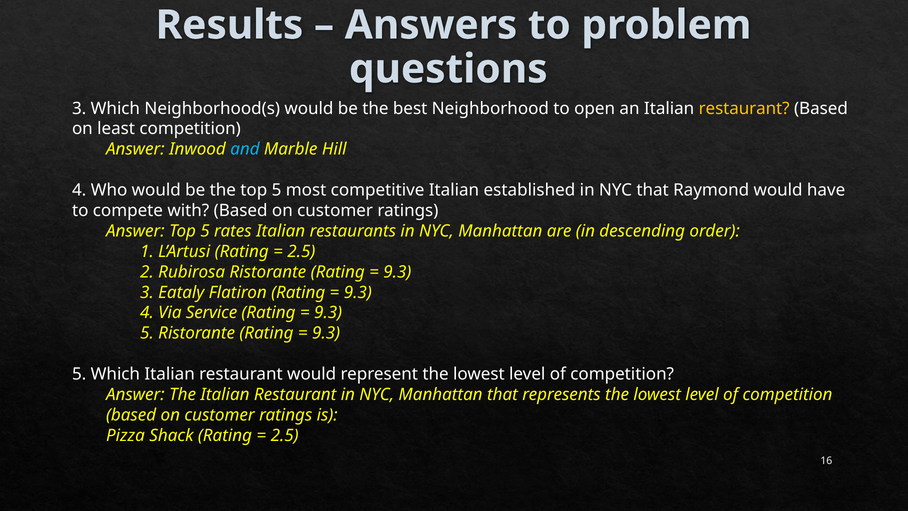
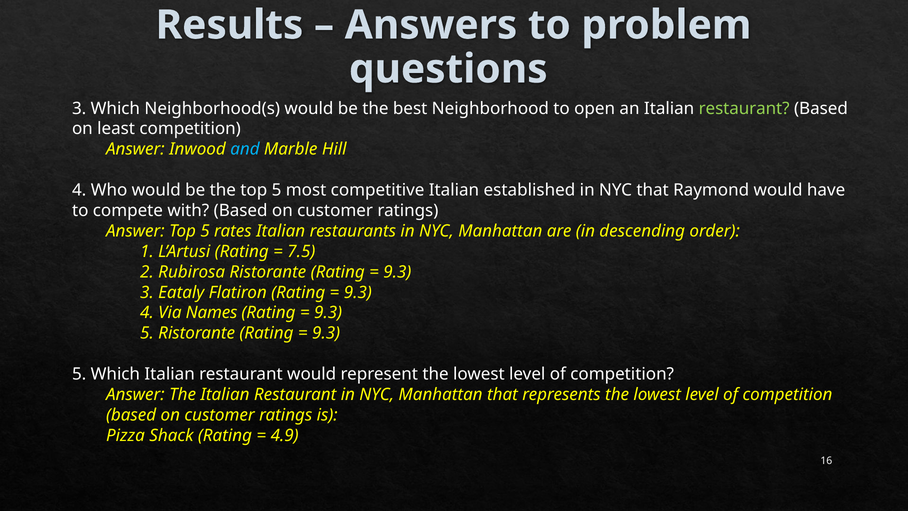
restaurant colour: yellow -> light green (744, 108)
2.5: 2.5 -> 7.5 (301, 251)
Service: Service -> Names (212, 313)
2.5: 2.5 -> 4.9 (285, 435)
